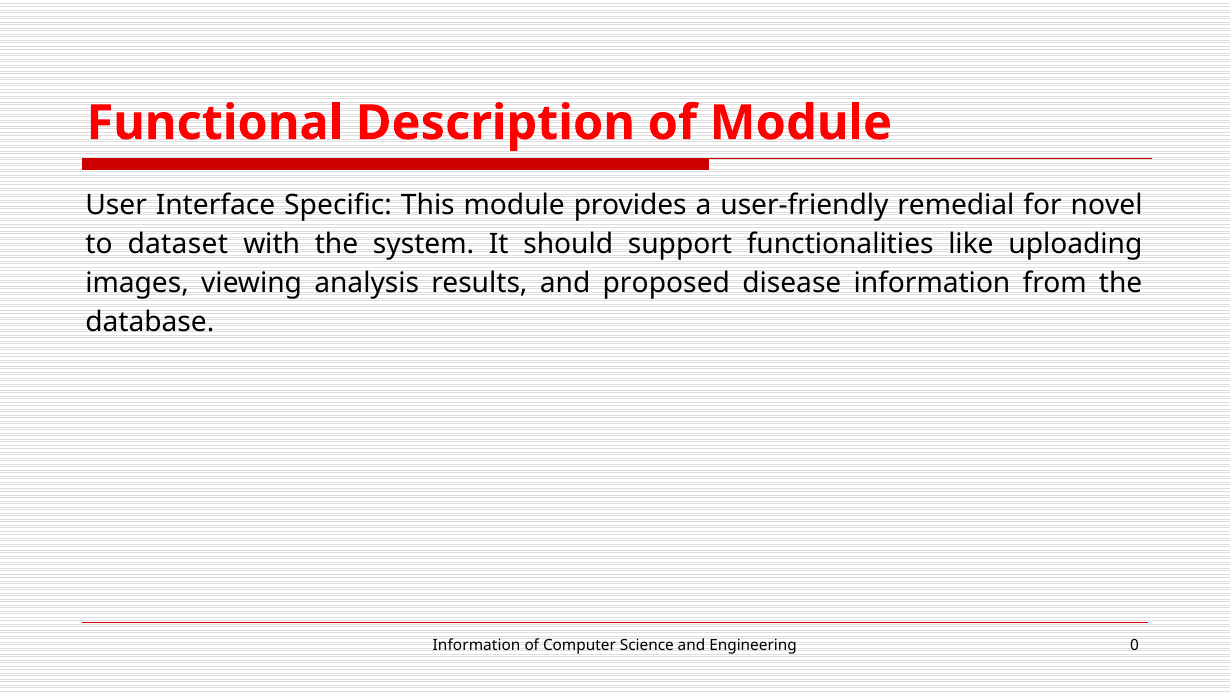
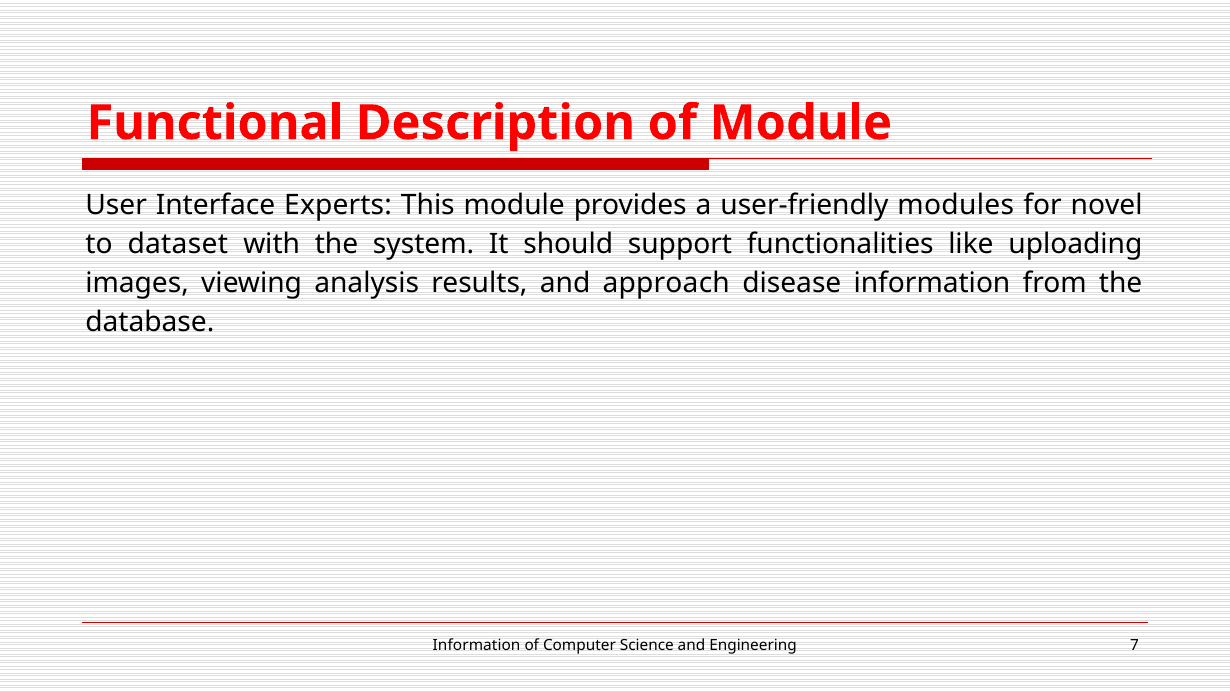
Specific: Specific -> Experts (338, 205)
remedial: remedial -> modules (956, 205)
proposed: proposed -> approach (666, 283)
0: 0 -> 7 (1134, 645)
